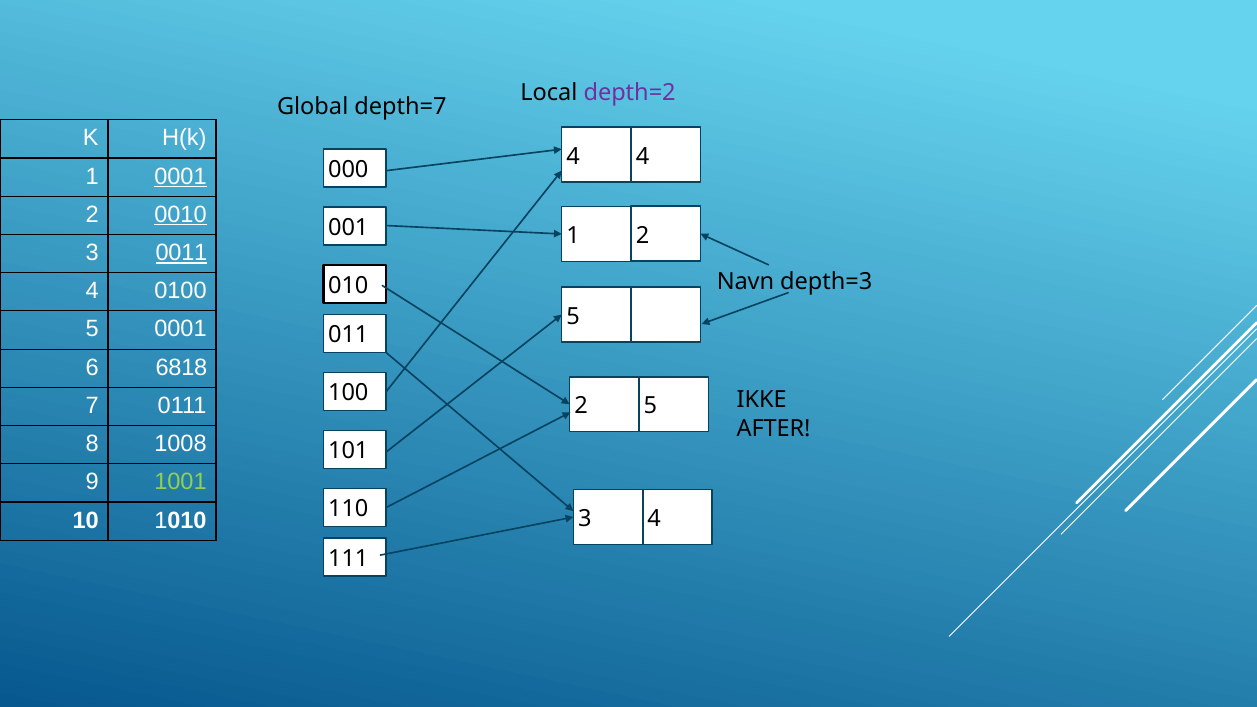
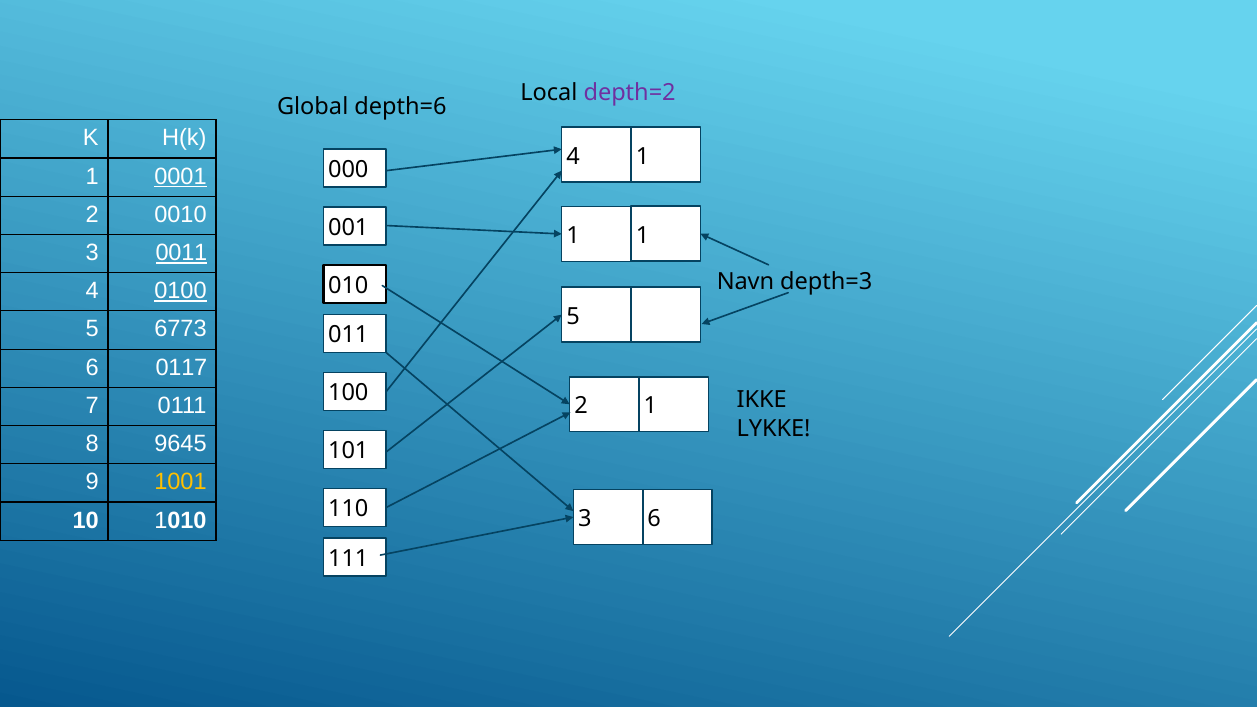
depth=7: depth=7 -> depth=6 (401, 107)
4 4: 4 -> 1 (643, 156)
0010 underline: present -> none (180, 215)
2: 2 -> 1 (643, 235)
0100 underline: none -> present (180, 291)
5 0001: 0001 -> 6773 (180, 329)
6818: 6818 -> 0117 (181, 367)
2 5: 5 -> 1 (650, 406)
AFTER: AFTER -> LYKKE (774, 428)
1008: 1008 -> 9645 (180, 444)
1001 colour: light green -> yellow (180, 482)
3 4: 4 -> 6 (654, 519)
